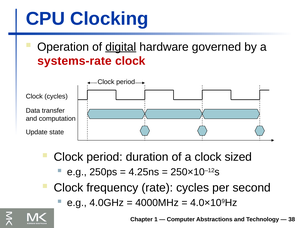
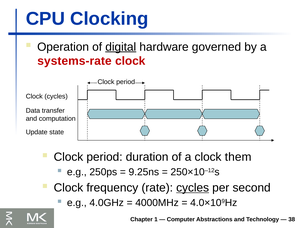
sized: sized -> them (238, 157)
4.25ns: 4.25ns -> 9.25ns (144, 172)
cycles underline: none -> present (193, 188)
